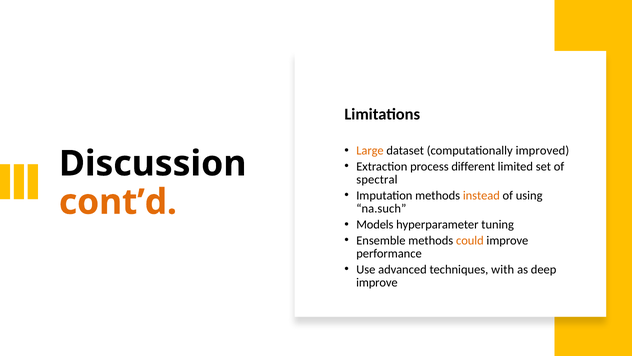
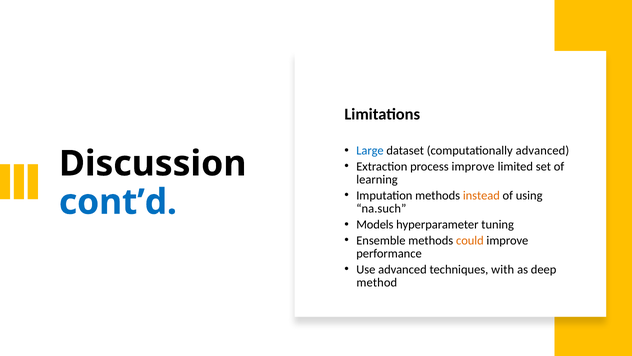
Large colour: orange -> blue (370, 151)
computationally improved: improved -> advanced (542, 151)
process different: different -> improve (473, 166)
spectral: spectral -> learning (377, 180)
cont’d colour: orange -> blue (118, 202)
improve: improve -> method (377, 282)
